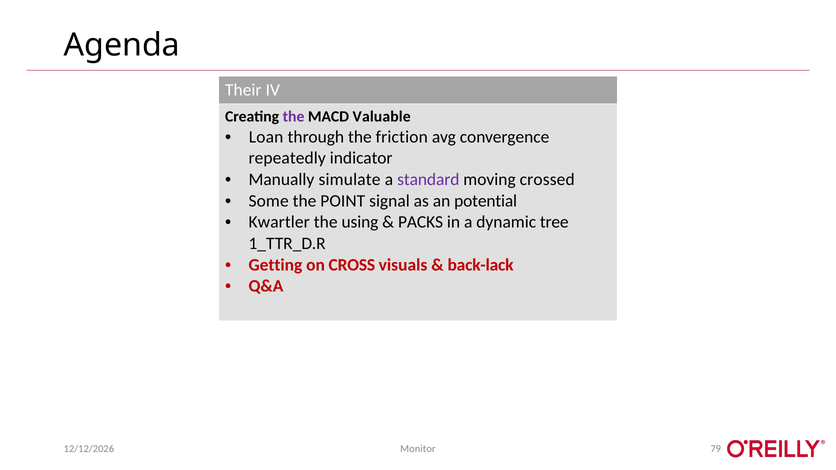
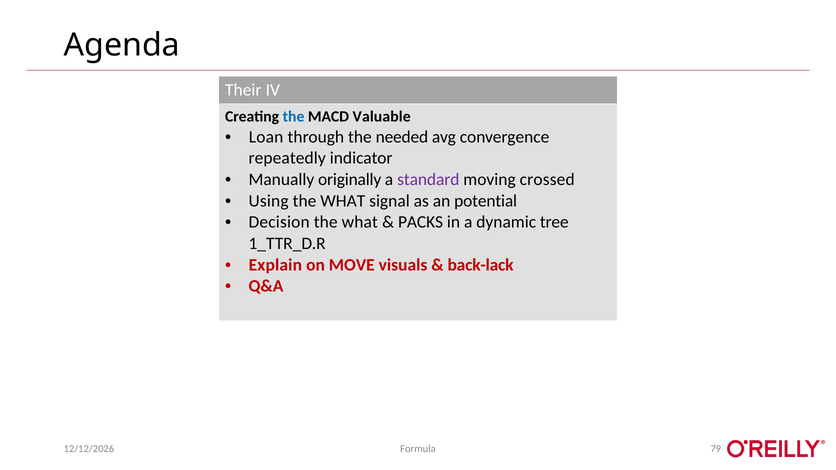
the colour: purple -> blue (294, 117)
friction: friction -> needed (402, 137)
simulate: simulate -> originally (350, 180)
Some: Some -> Using (269, 201)
POINT: POINT -> WHAT (343, 201)
Kwartler: Kwartler -> Decision (279, 222)
using: using -> what (360, 222)
Getting: Getting -> Explain (275, 265)
CROSS: CROSS -> MOVE (352, 265)
Monitor: Monitor -> Formula (418, 449)
